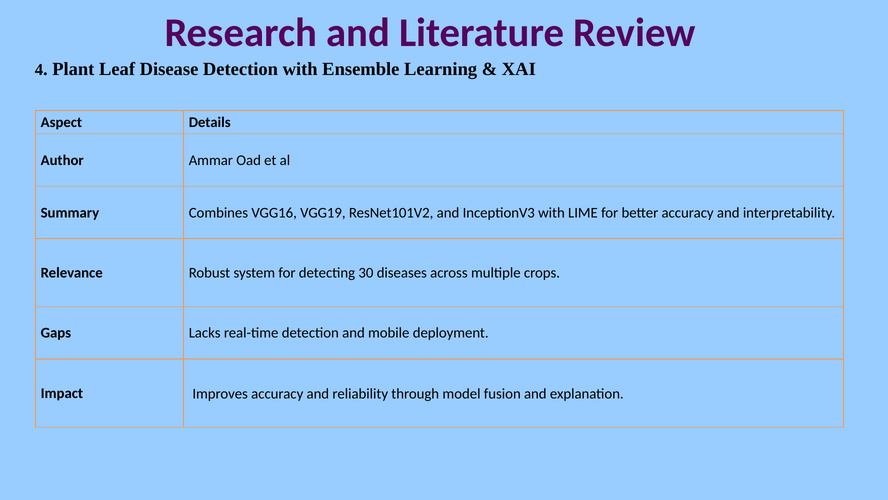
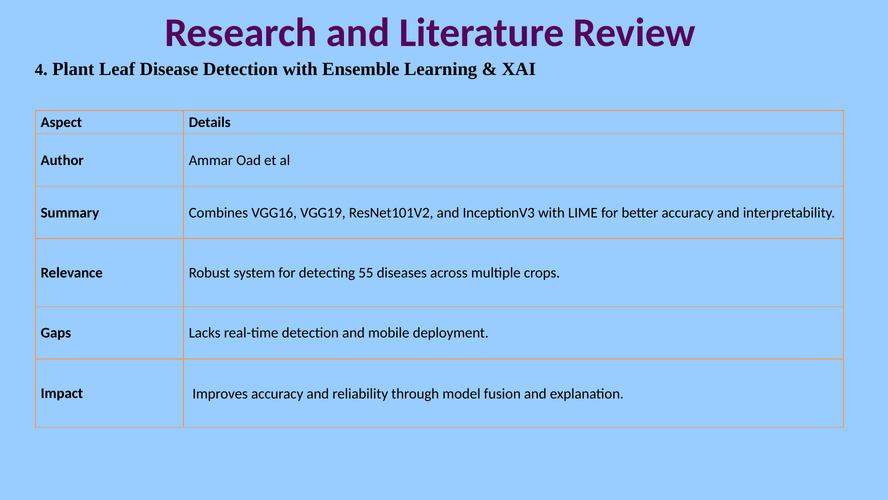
30: 30 -> 55 (366, 273)
